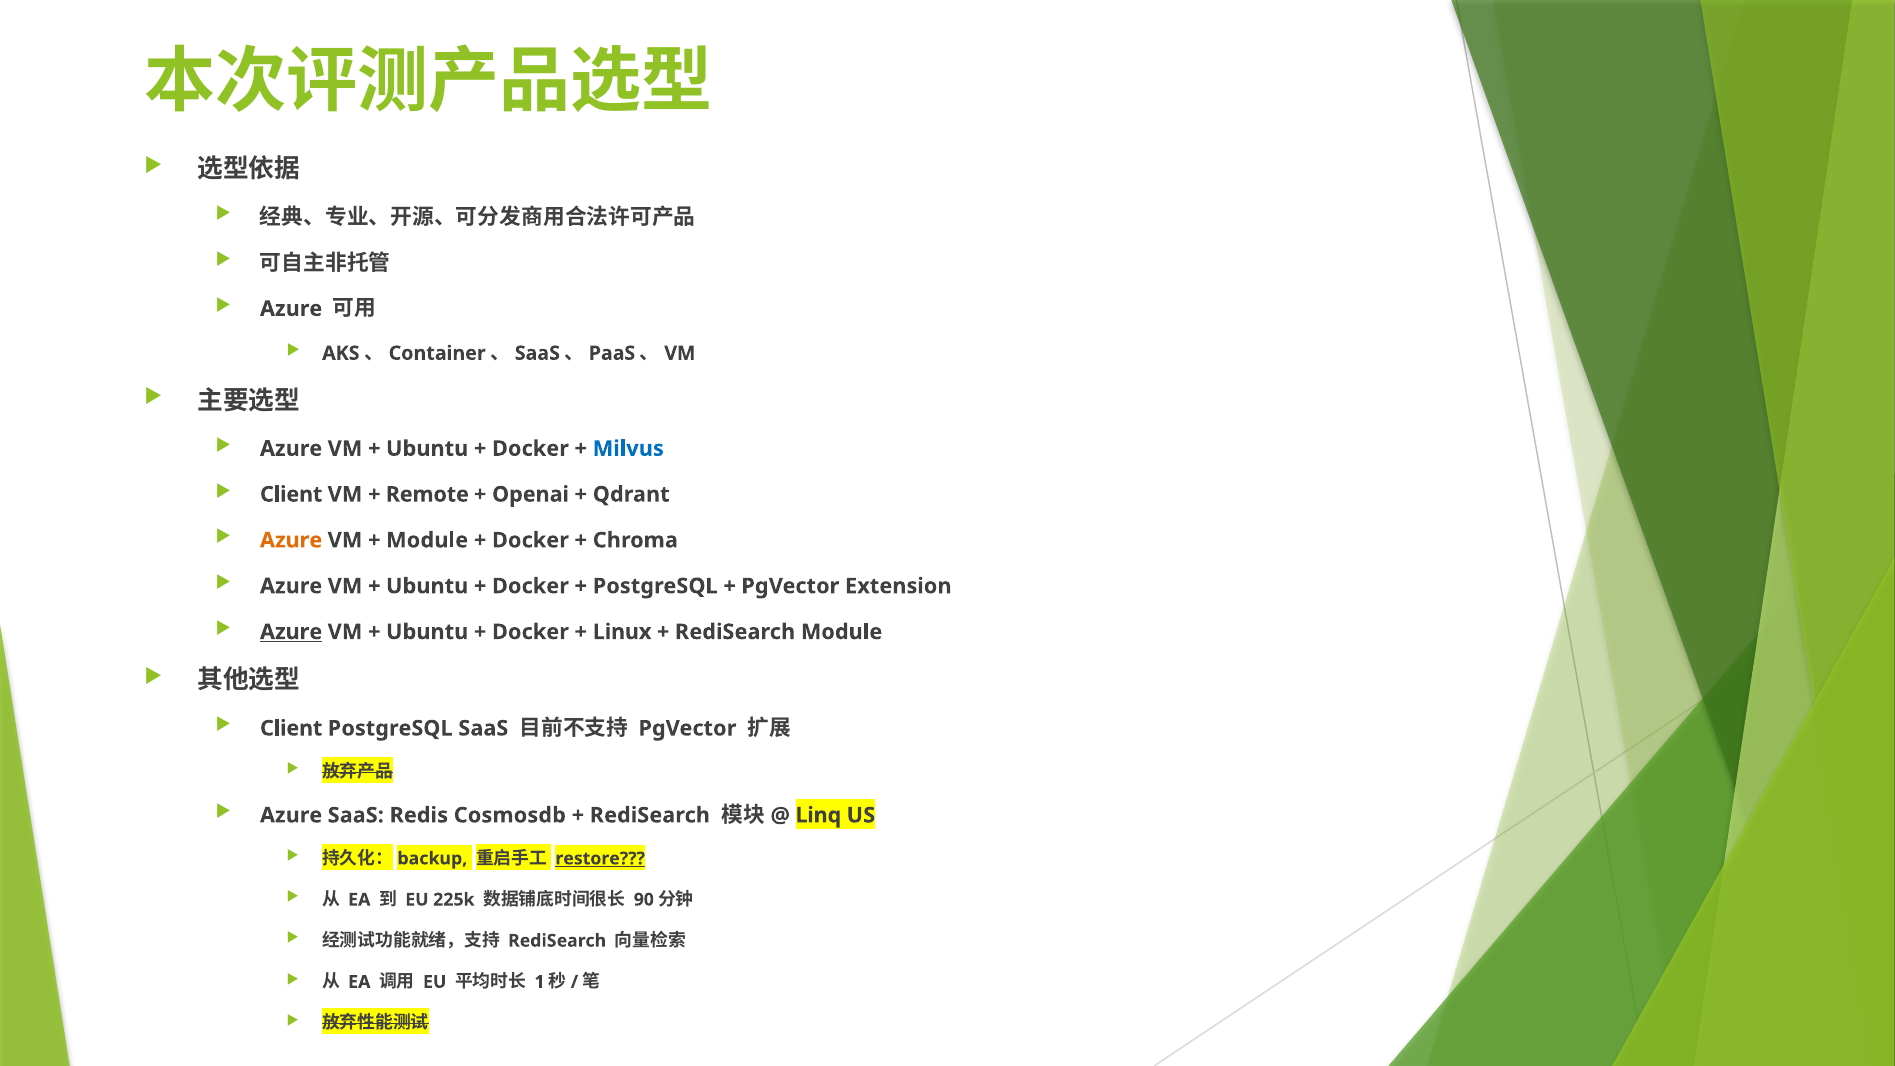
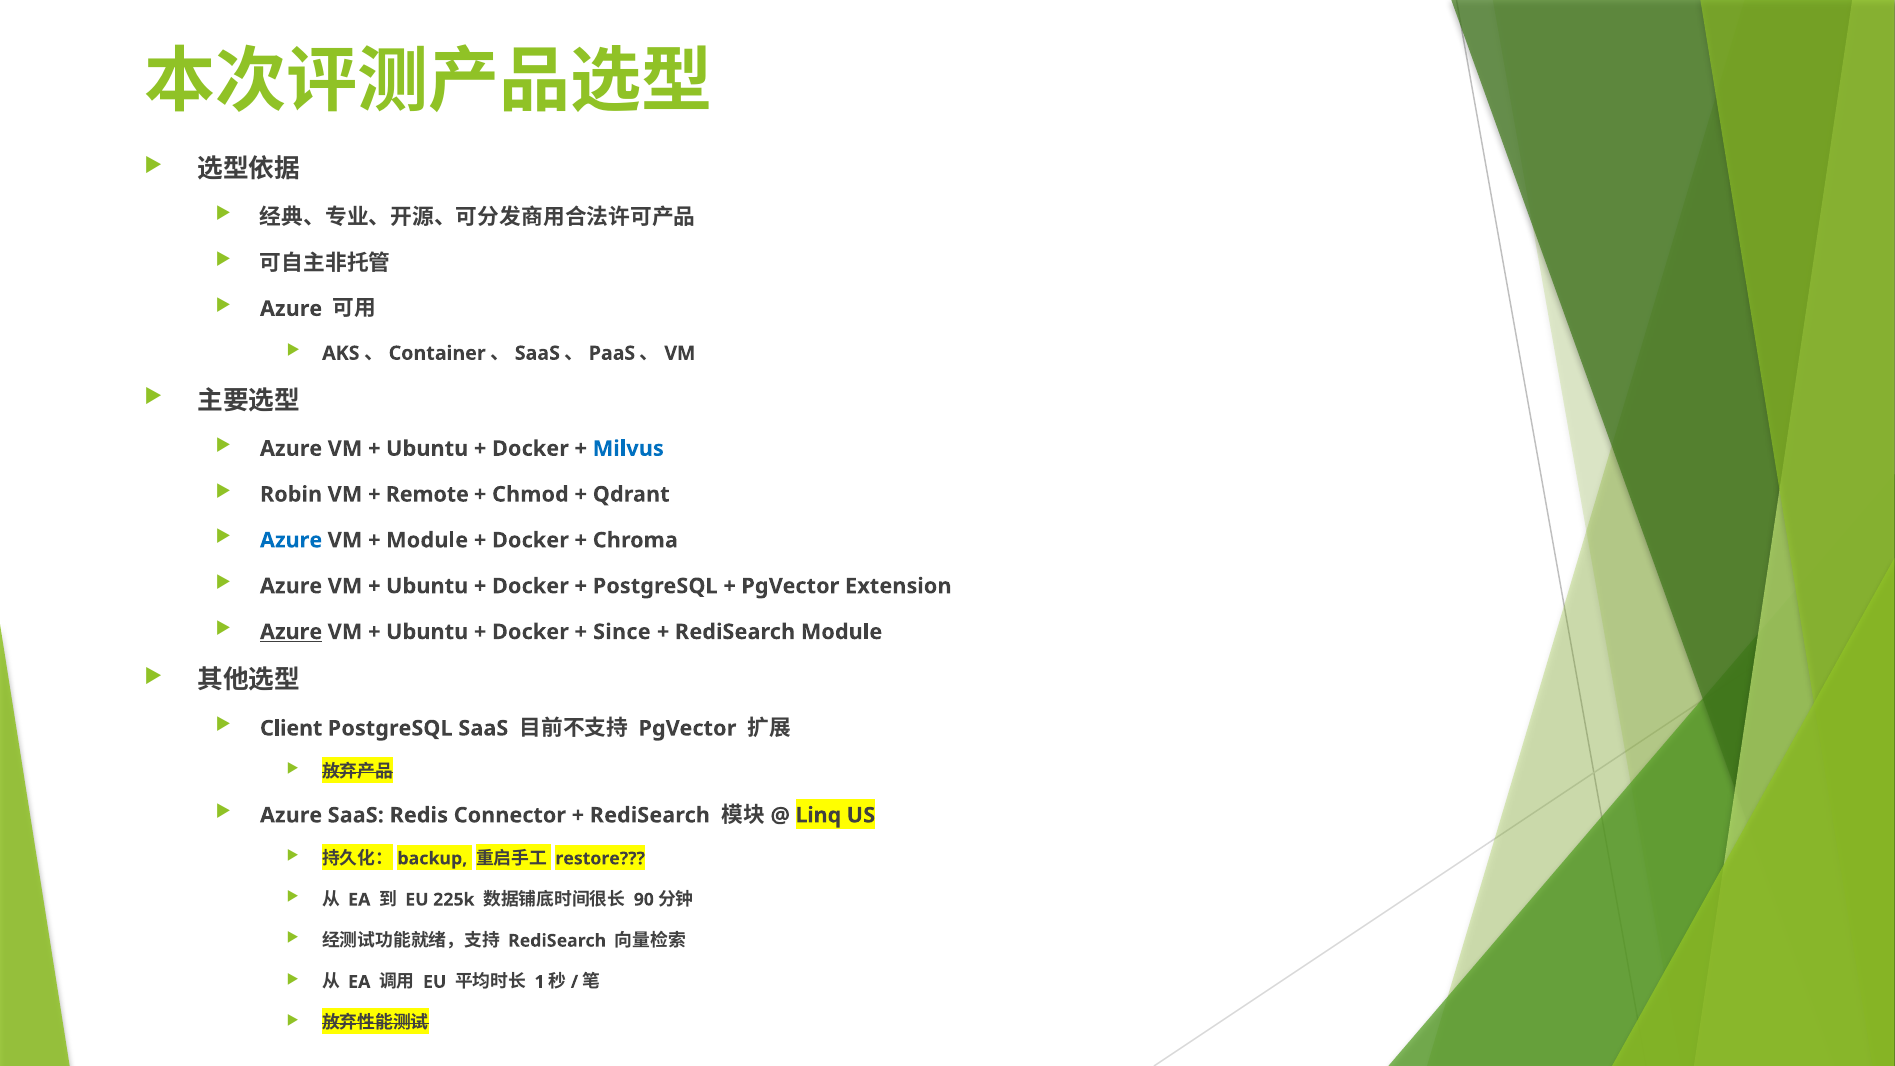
Client: Client -> Robin (291, 494)
Openai: Openai -> Chmod (530, 494)
Azure colour: orange -> blue (291, 540)
Linux: Linux -> Since (622, 632)
Cosmosdb: Cosmosdb -> Connector (510, 815)
restore underline: present -> none (600, 858)
